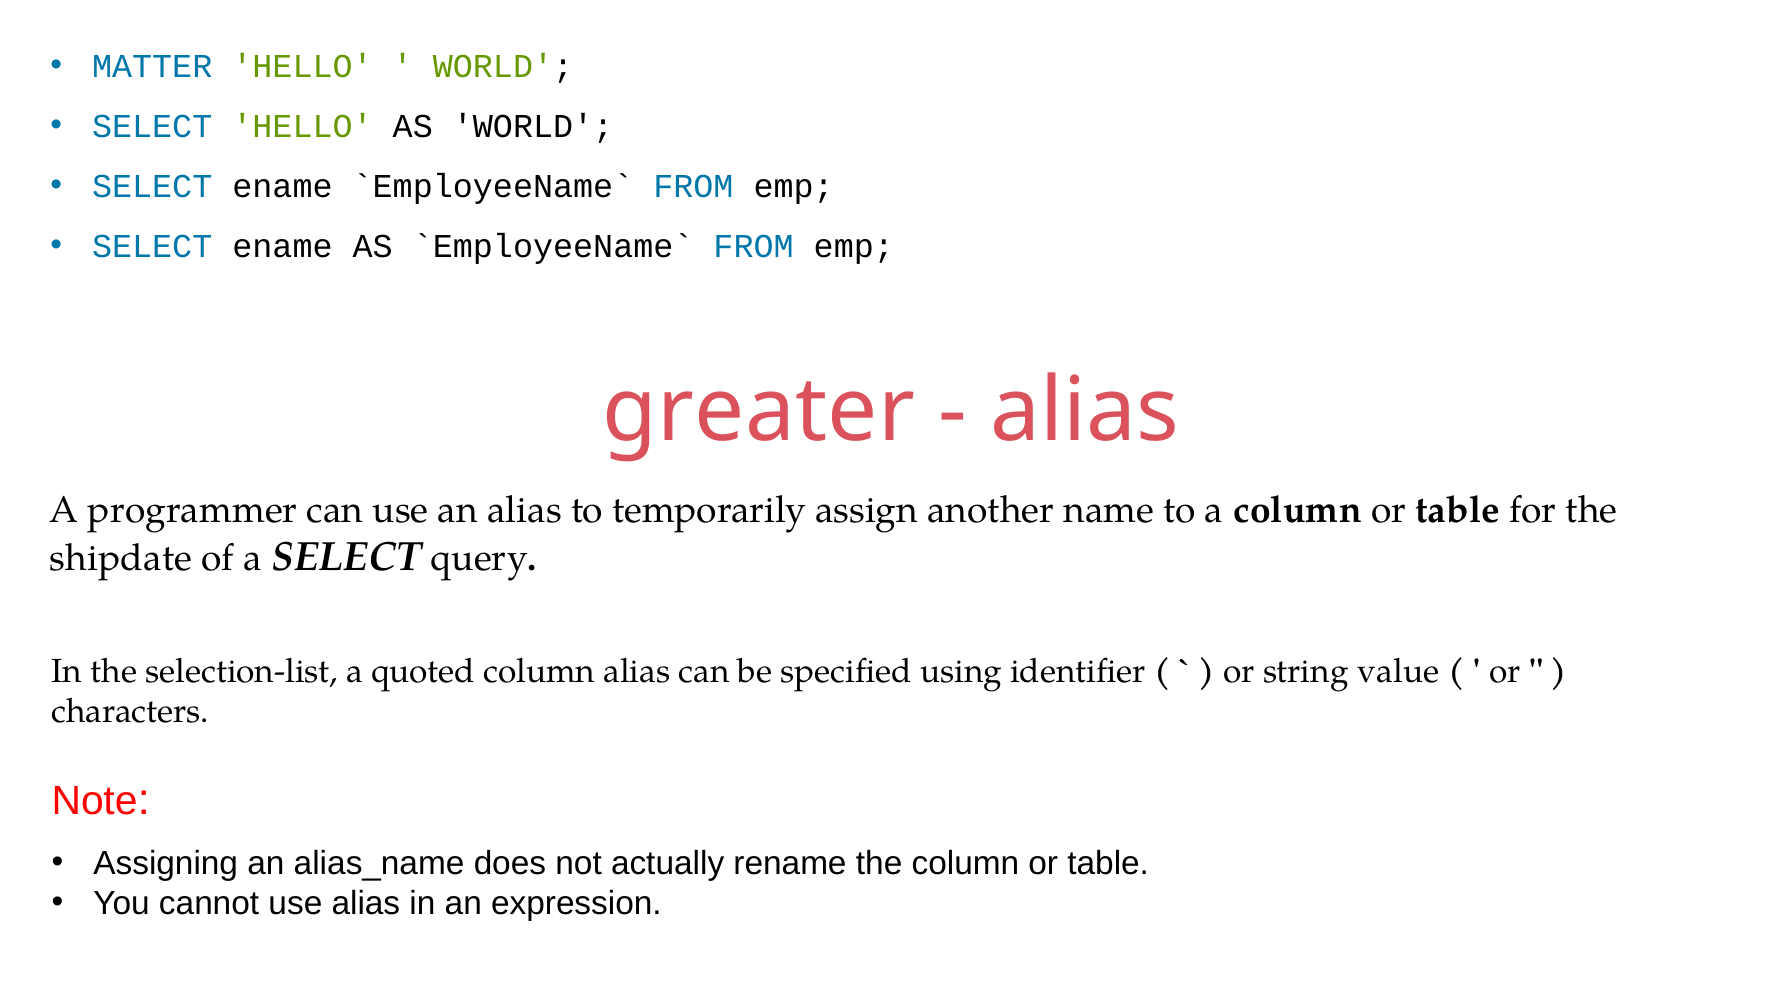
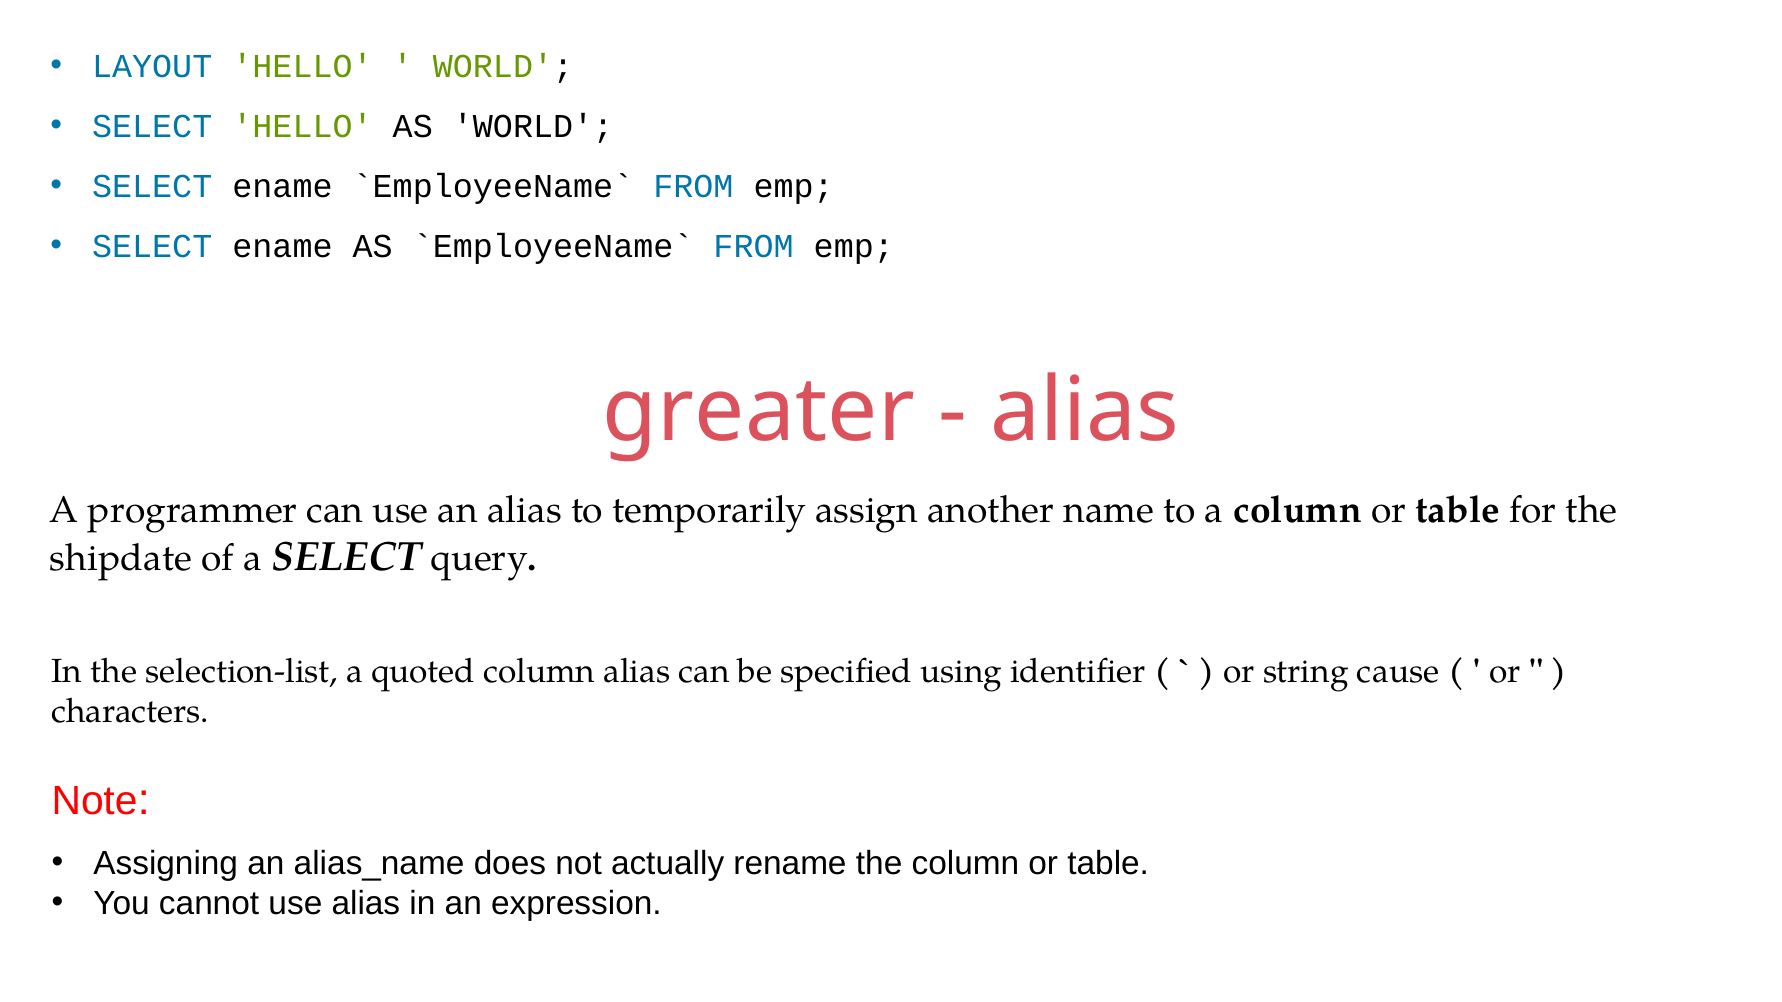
MATTER: MATTER -> LAYOUT (152, 66)
value: value -> cause (1398, 672)
